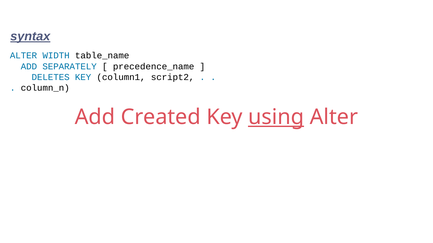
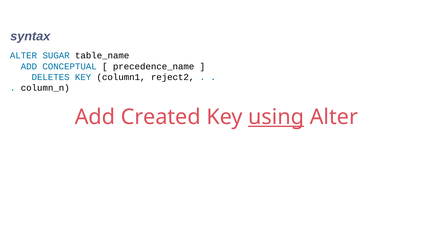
syntax underline: present -> none (30, 37)
WIDTH: WIDTH -> SUGAR (56, 56)
SEPARATELY: SEPARATELY -> CONCEPTUAL (70, 67)
script2: script2 -> reject2 (173, 77)
